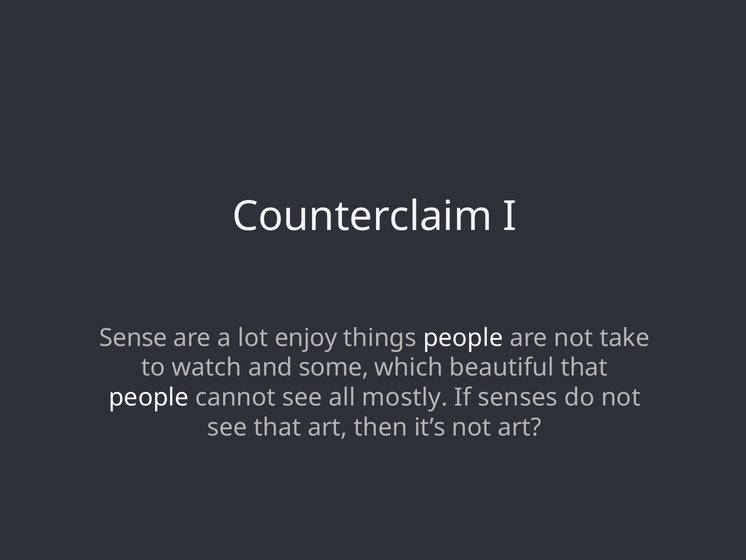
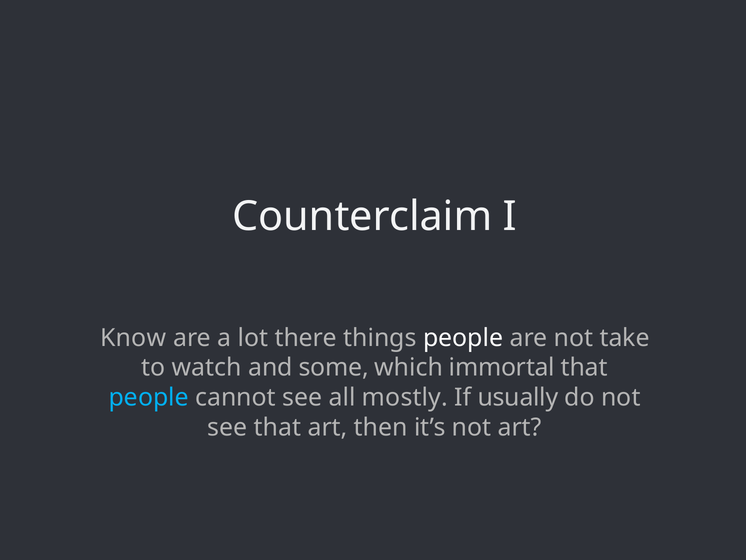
Sense: Sense -> Know (133, 338)
enjoy: enjoy -> there (306, 338)
beautiful: beautiful -> immortal (502, 367)
people colour: white -> light blue (149, 397)
senses: senses -> usually (518, 397)
